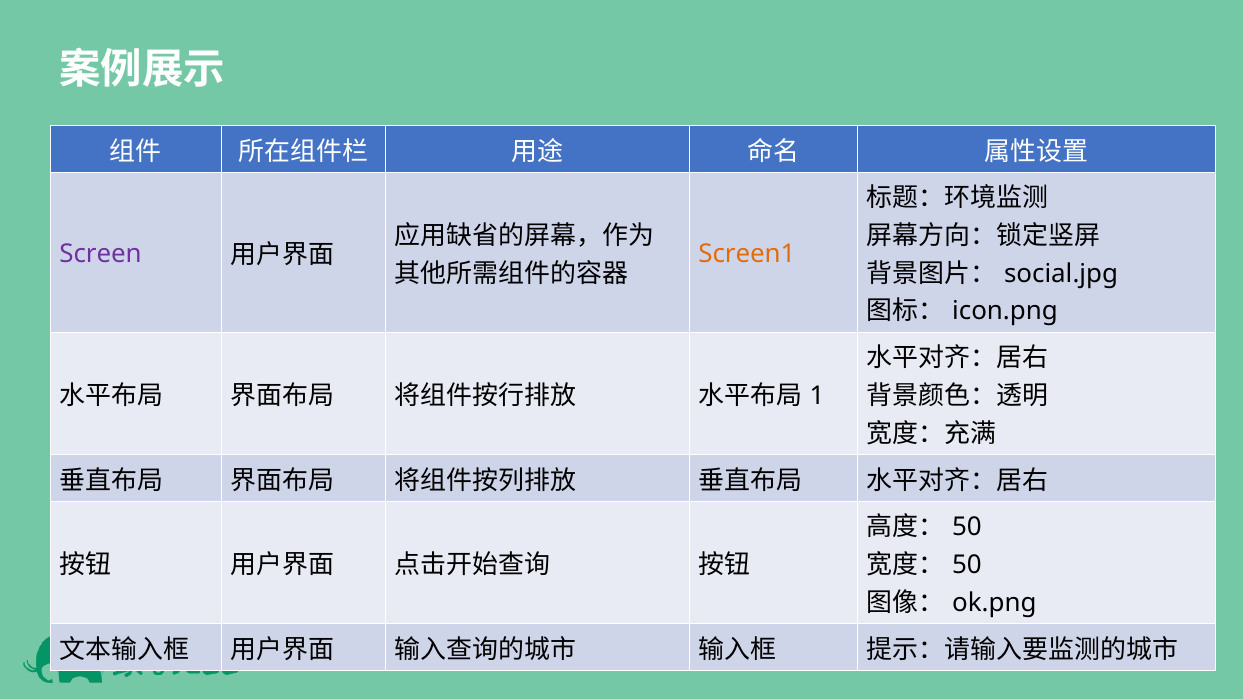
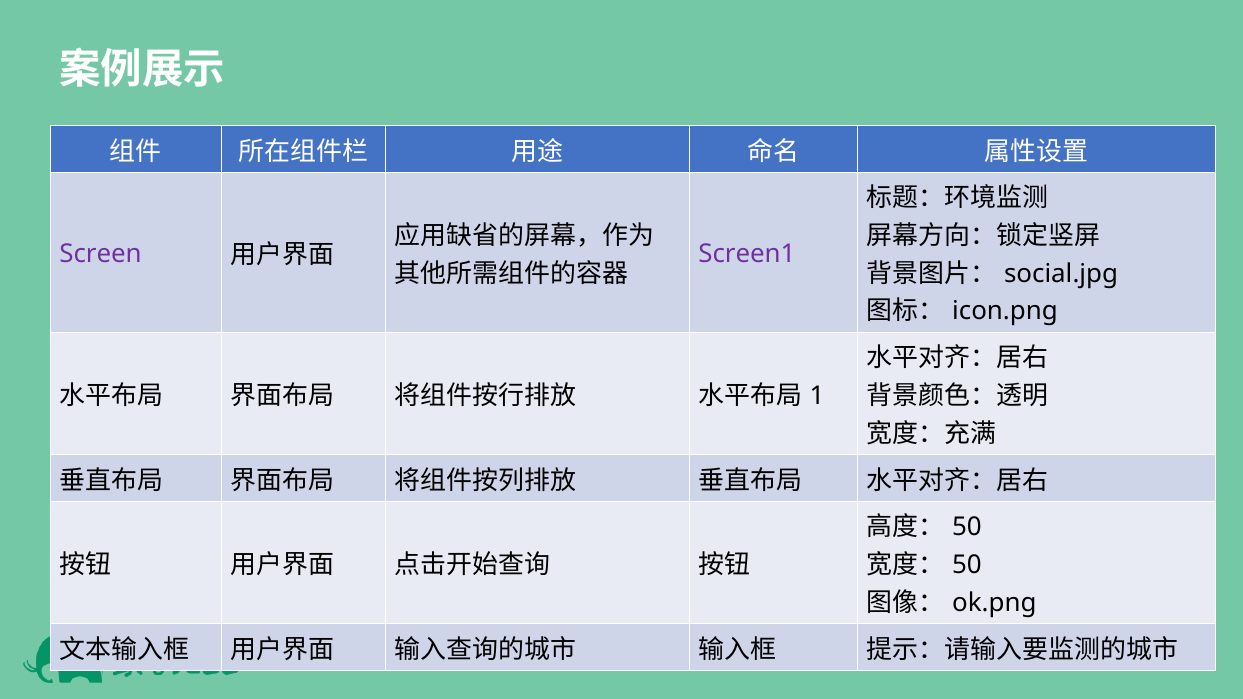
Screen1 colour: orange -> purple (747, 254)
